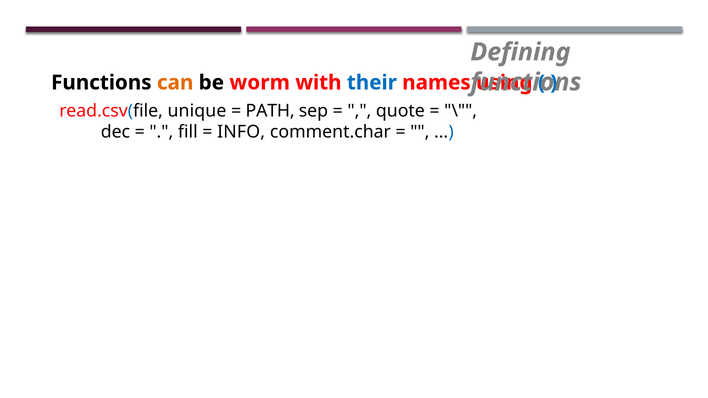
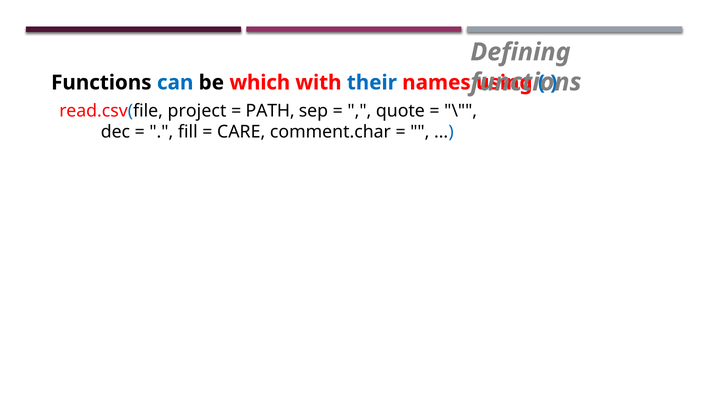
can colour: orange -> blue (175, 83)
worm: worm -> which (260, 83)
unique: unique -> project (197, 111)
INFO: INFO -> CARE (241, 132)
